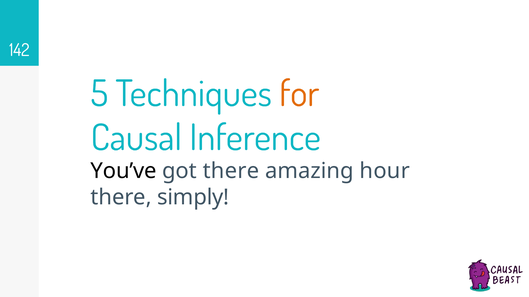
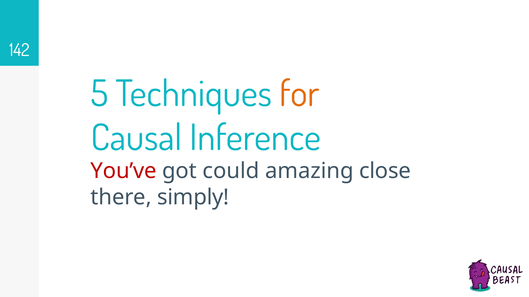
You’ve colour: black -> red (124, 171)
got there: there -> could (231, 171)
hour: hour -> close (385, 171)
